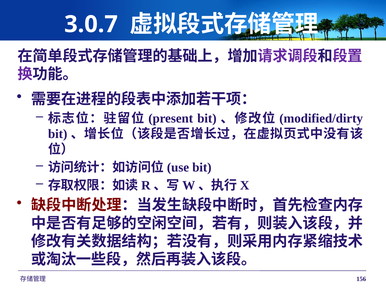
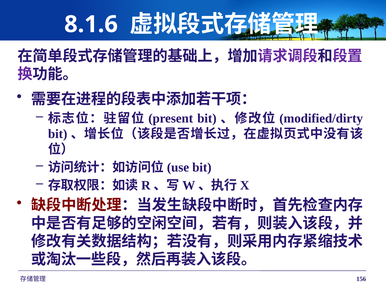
3.0.7: 3.0.7 -> 8.1.6 (91, 24)
